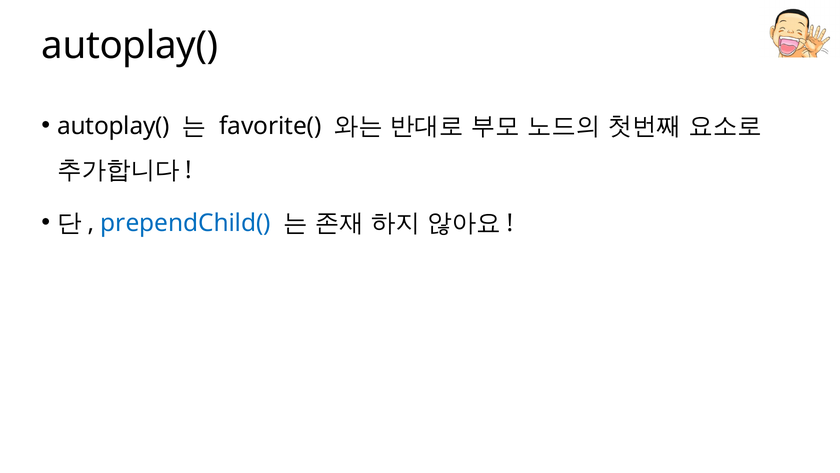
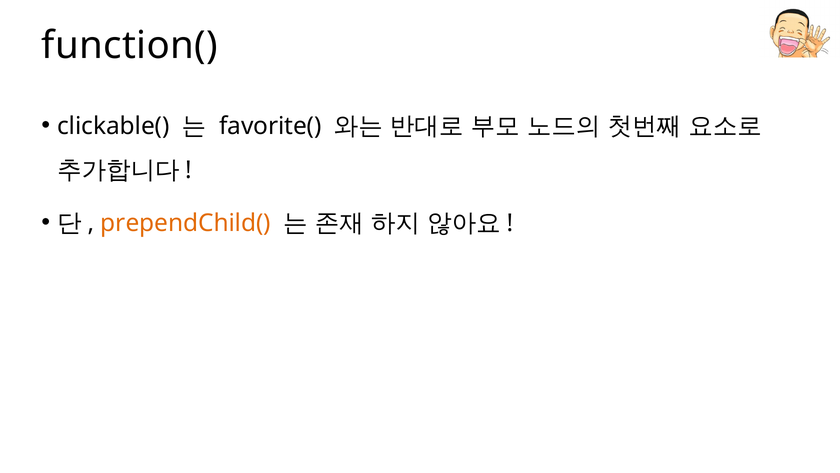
autoplay(: autoplay( -> function( (130, 46)
autoplay(: autoplay( -> clickable( (113, 126)
prependChild( colour: blue -> orange (186, 223)
